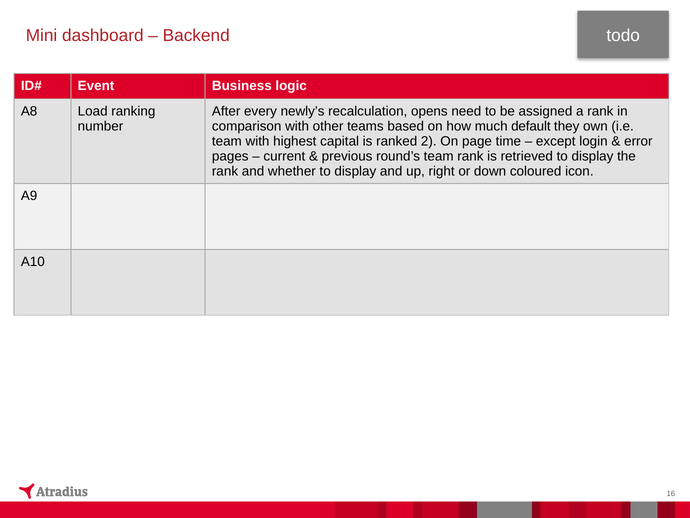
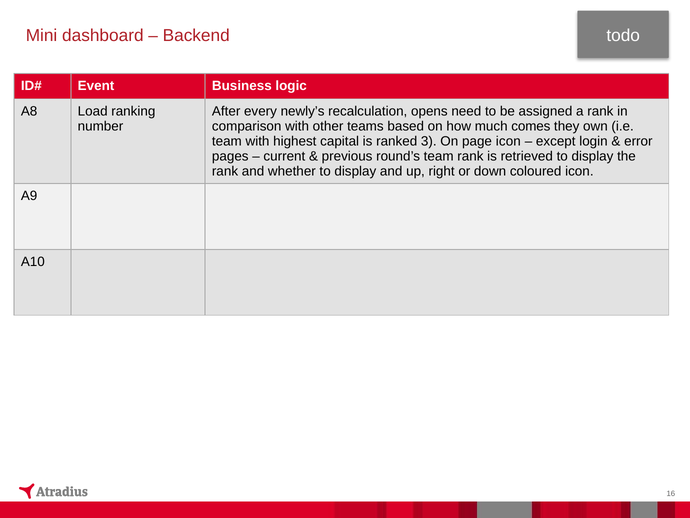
default: default -> comes (531, 126)
2: 2 -> 3 (429, 141)
page time: time -> icon (508, 141)
